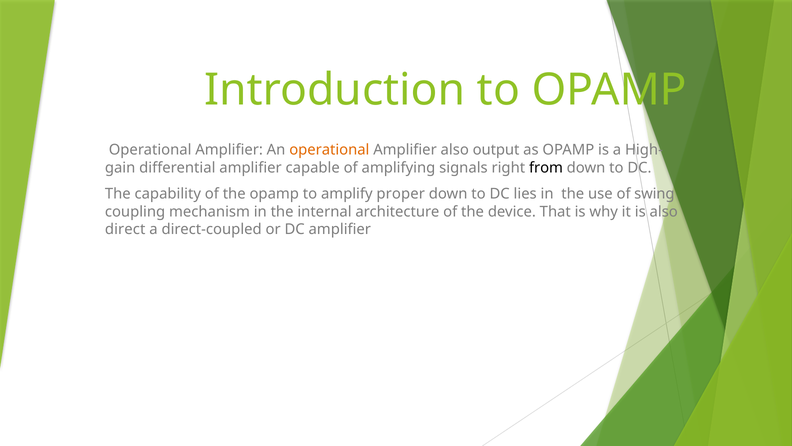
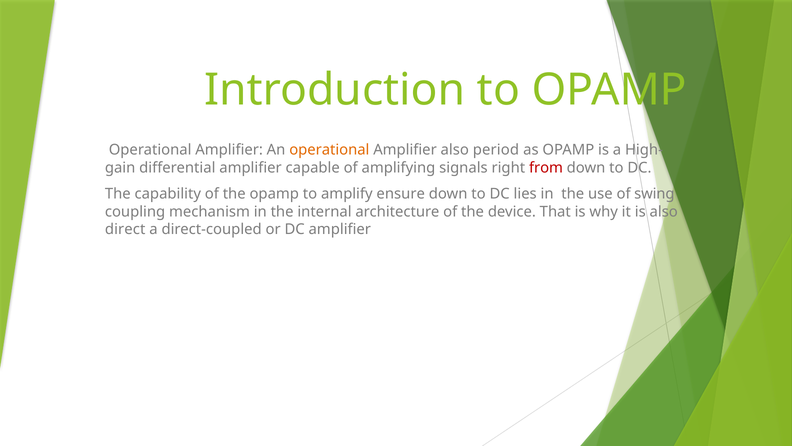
output: output -> period (496, 150)
from colour: black -> red (546, 168)
proper: proper -> ensure (401, 194)
